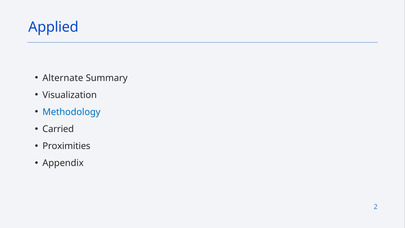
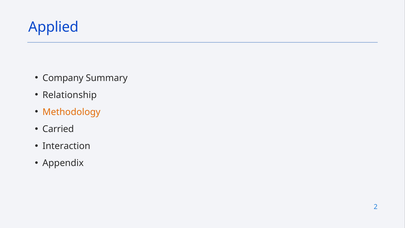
Alternate: Alternate -> Company (63, 78)
Visualization: Visualization -> Relationship (70, 95)
Methodology colour: blue -> orange (71, 112)
Proximities: Proximities -> Interaction (66, 146)
